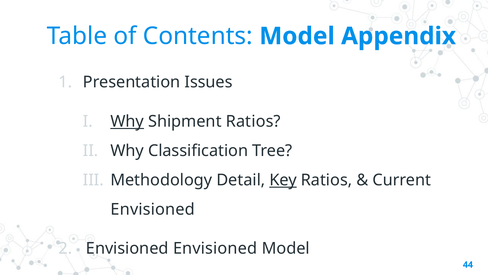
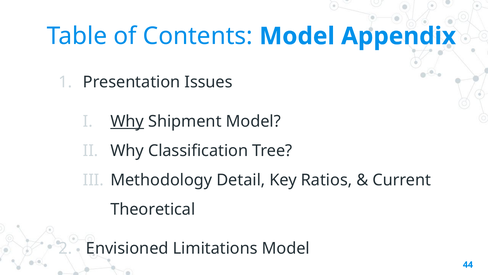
Shipment Ratios: Ratios -> Model (253, 121)
Key underline: present -> none (283, 180)
Envisioned: Envisioned -> Theoretical (153, 209)
Envisioned Envisioned: Envisioned -> Limitations (215, 248)
